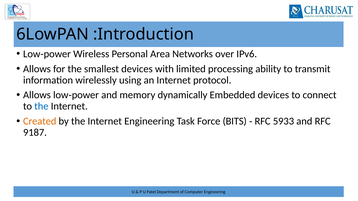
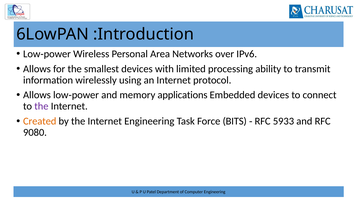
dynamically: dynamically -> applications (183, 95)
the colour: blue -> purple (41, 106)
9187: 9187 -> 9080 (35, 133)
